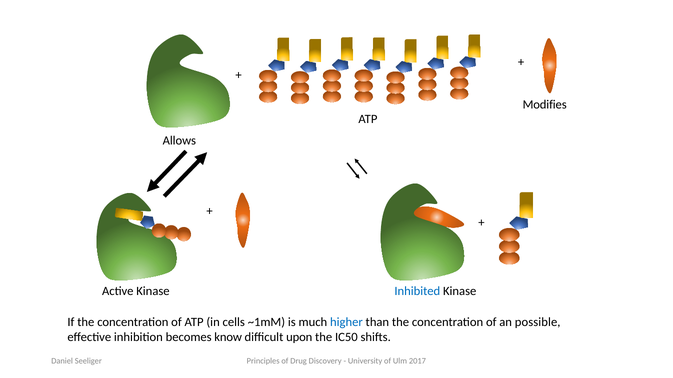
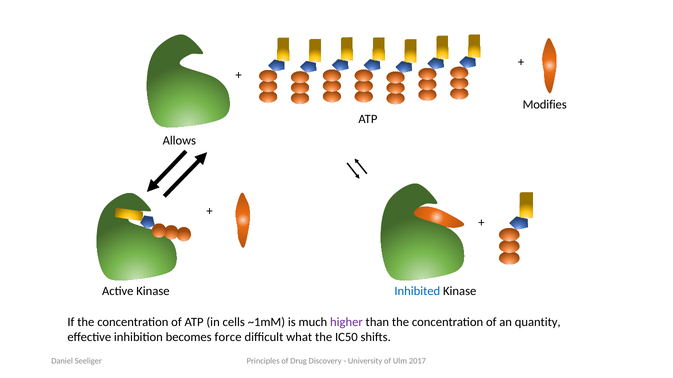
higher colour: blue -> purple (346, 322)
possible: possible -> quantity (538, 322)
know: know -> force (228, 338)
upon: upon -> what (299, 338)
